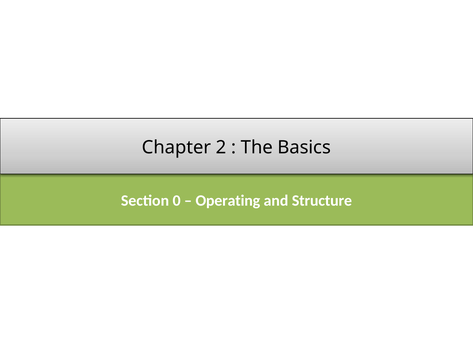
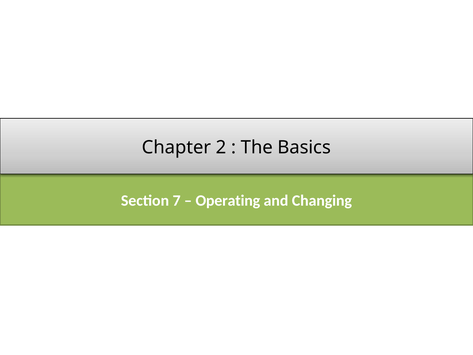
0: 0 -> 7 (177, 201)
Structure: Structure -> Changing (322, 201)
